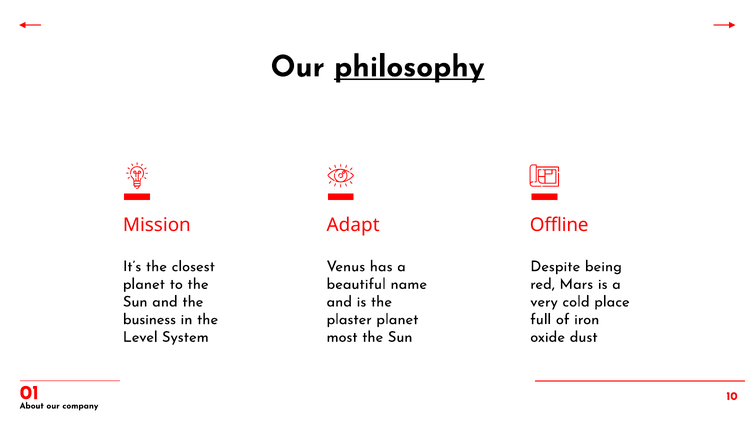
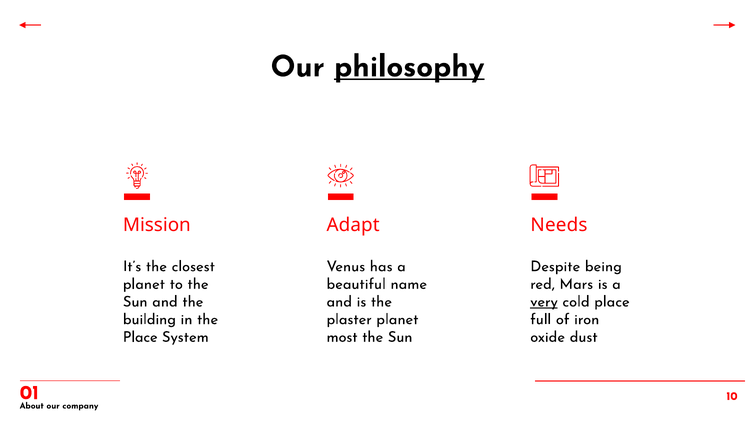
Offline: Offline -> Needs (559, 225)
very underline: none -> present (544, 301)
business: business -> building (149, 319)
Level: Level -> Place (140, 337)
